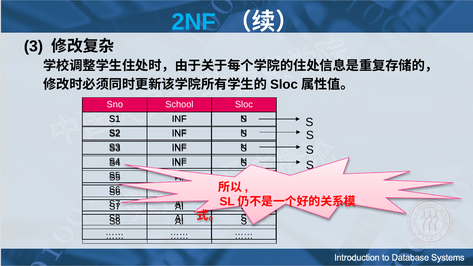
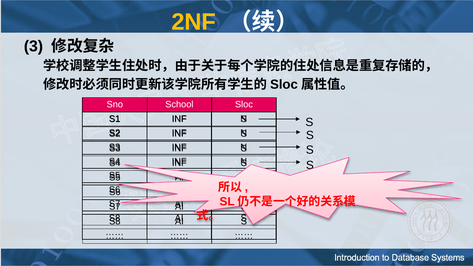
2NF colour: light blue -> yellow (194, 22)
